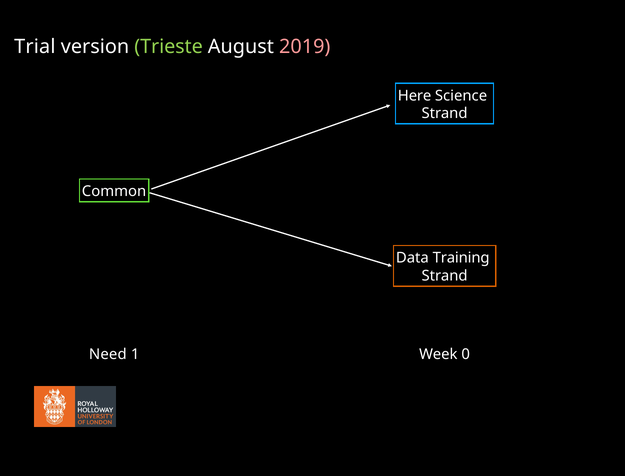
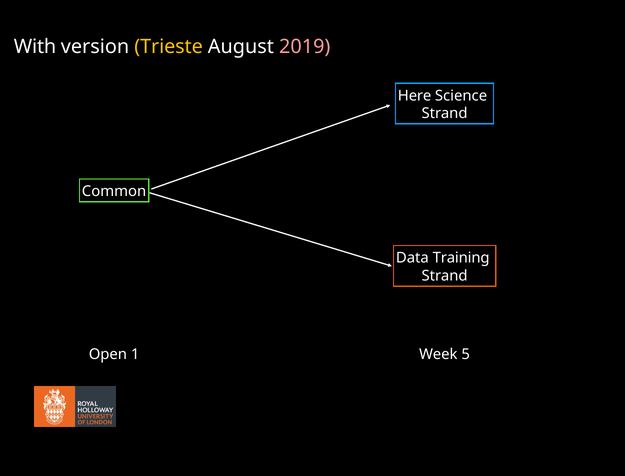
Trial: Trial -> With (35, 47)
Trieste colour: light green -> yellow (169, 47)
Need: Need -> Open (108, 354)
0: 0 -> 5 (466, 354)
